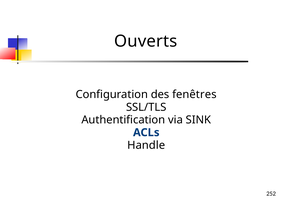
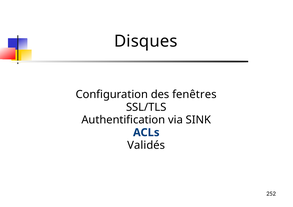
Ouverts: Ouverts -> Disques (146, 41)
Handle: Handle -> Validés (146, 145)
